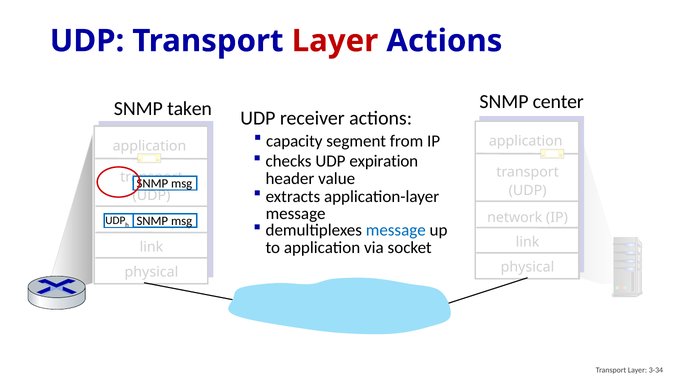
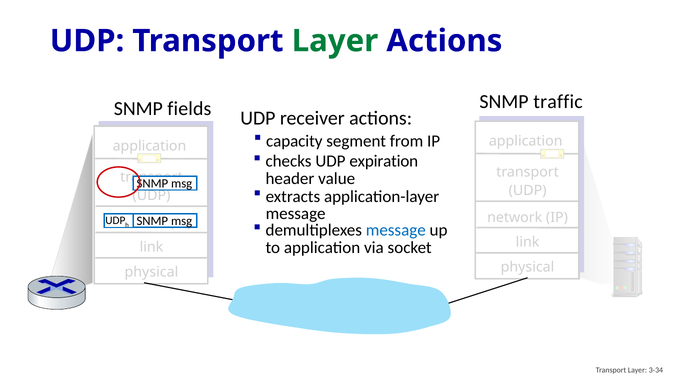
Layer colour: red -> green (335, 41)
center: center -> traffic (558, 102)
taken: taken -> fields (189, 109)
